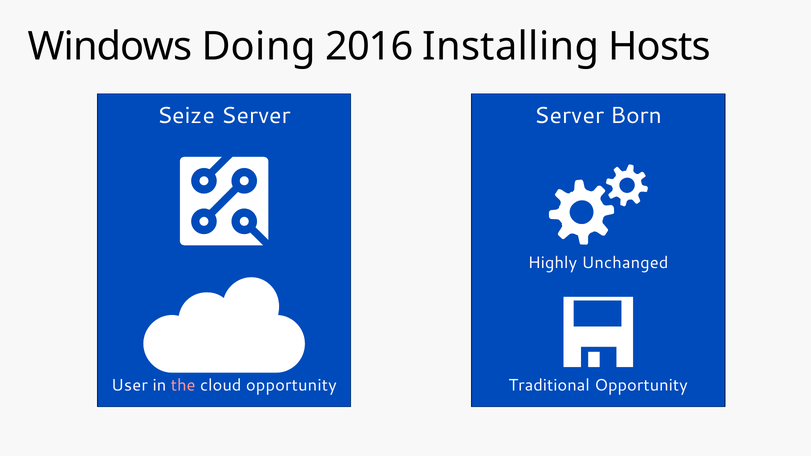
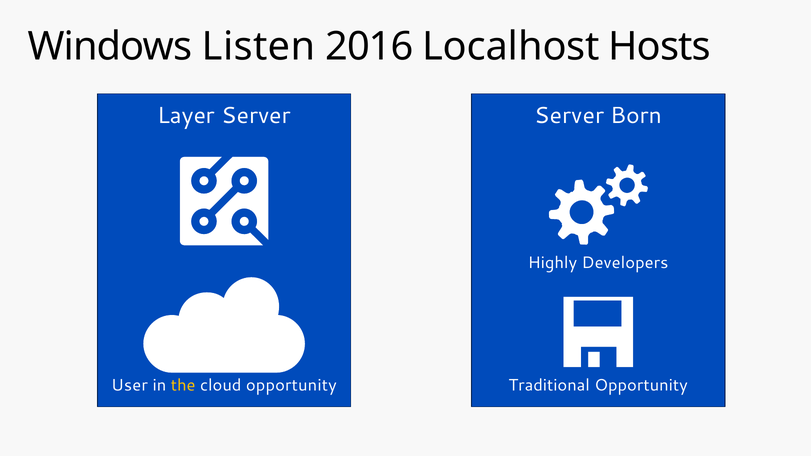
Doing: Doing -> Listen (259, 47)
Installing: Installing -> Localhost (511, 47)
Seize: Seize -> Layer (186, 116)
Unchanged: Unchanged -> Developers (625, 263)
the colour: pink -> yellow (183, 385)
